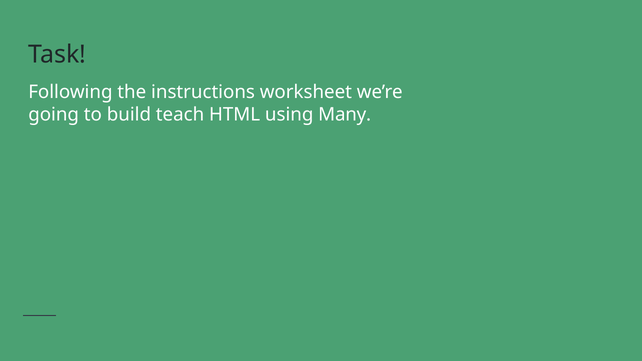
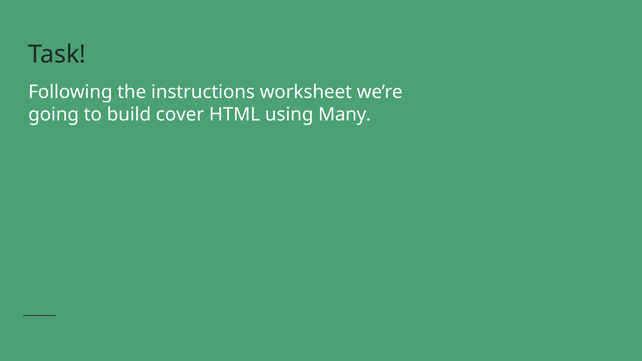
teach: teach -> cover (180, 115)
